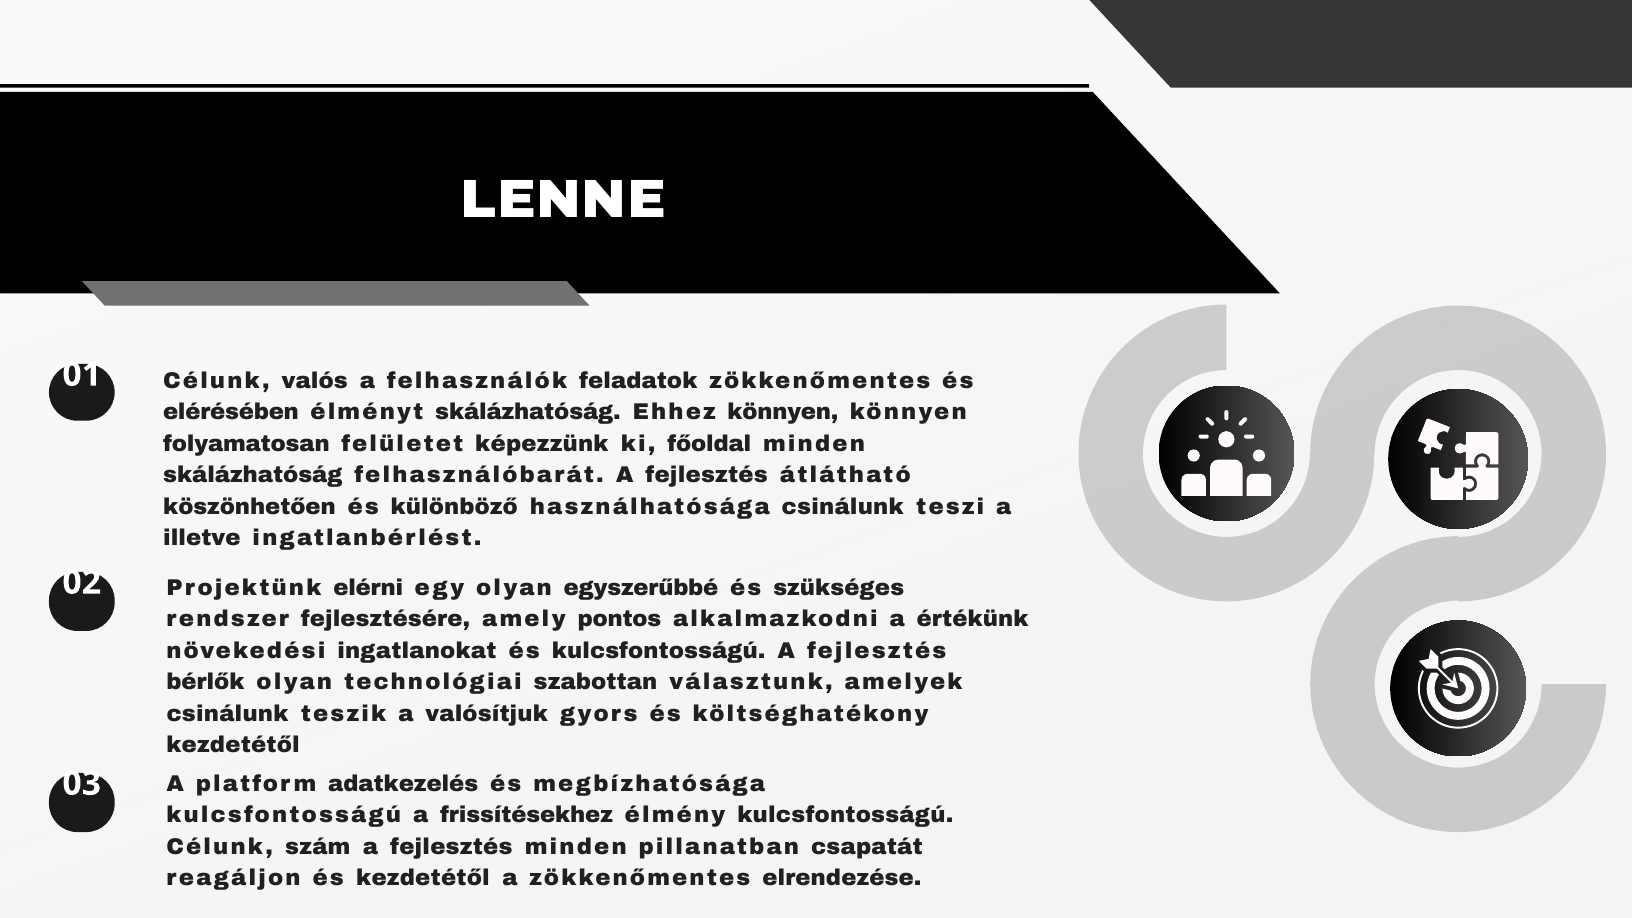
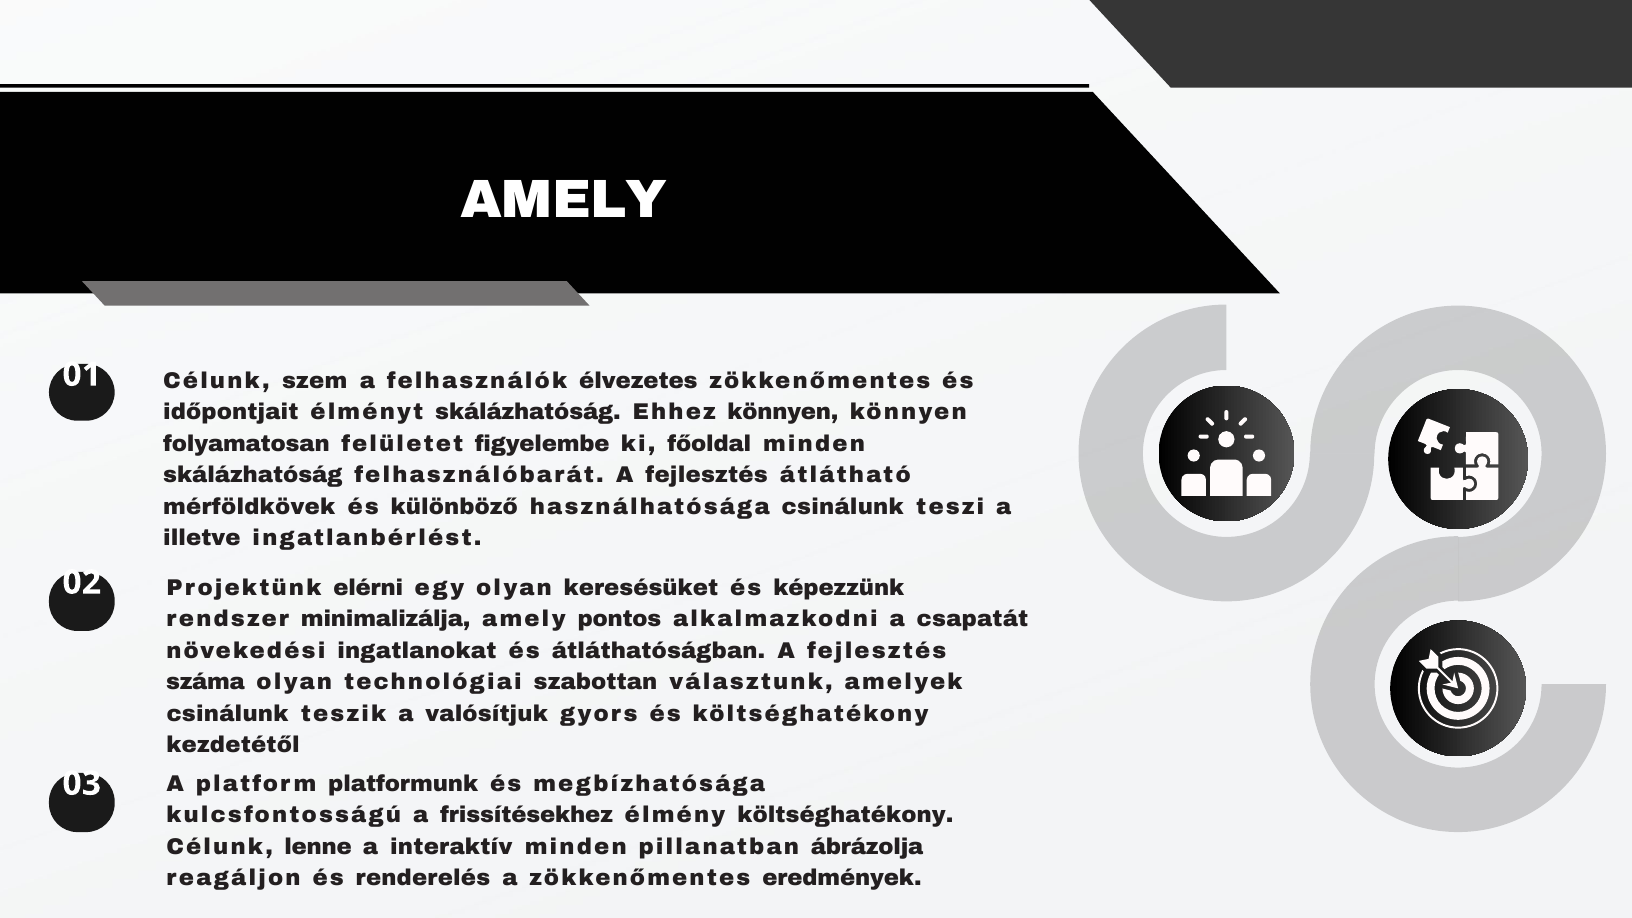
LENNE: LENNE -> AMELY (564, 200)
valós: valós -> szem (315, 381)
feladatok: feladatok -> élvezetes (638, 381)
elérésében: elérésében -> időpontjait (231, 412)
képezzünk: képezzünk -> figyelembe (542, 444)
köszönhetően: köszönhetően -> mérföldkövek (249, 507)
egyszerűbbé: egyszerűbbé -> keresésüket (641, 588)
szükséges: szükséges -> képezzünk (839, 588)
fejlesztésére: fejlesztésére -> minimalizálja (386, 619)
értékünk: értékünk -> csapatát (973, 619)
és kulcsfontosságú: kulcsfontosságú -> átláthatóságban (659, 651)
bérlők: bérlők -> száma (206, 682)
adatkezelés: adatkezelés -> platformunk (403, 784)
élmény kulcsfontosságú: kulcsfontosságú -> költséghatékony (845, 815)
szám: szám -> lenne (318, 847)
fejlesztés: fejlesztés -> interaktív (451, 847)
csapatát: csapatát -> ábrázolja (867, 847)
és kezdetétől: kezdetétől -> renderelés (423, 878)
elrendezése: elrendezése -> eredmények (842, 878)
